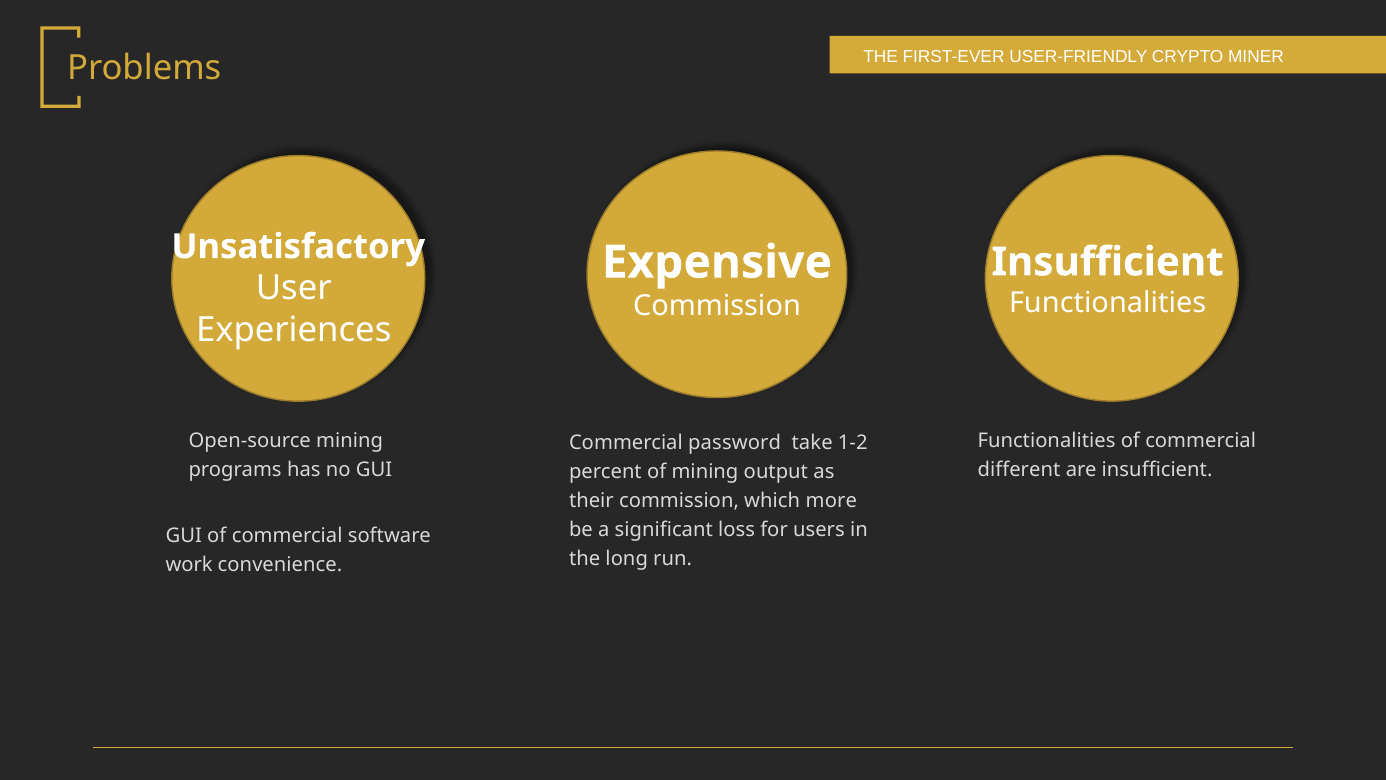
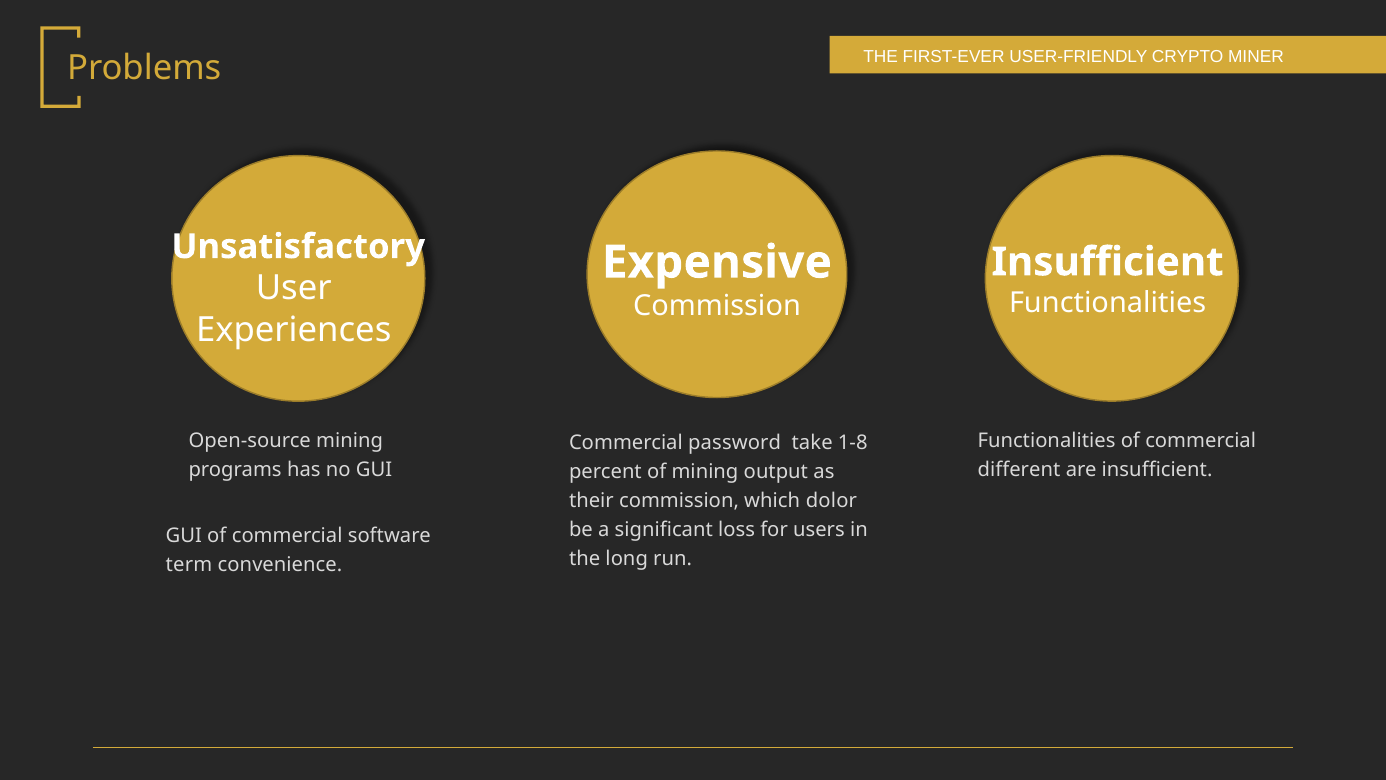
1-2: 1-2 -> 1-8 (853, 442)
more: more -> dolor (831, 500)
work: work -> term (189, 565)
